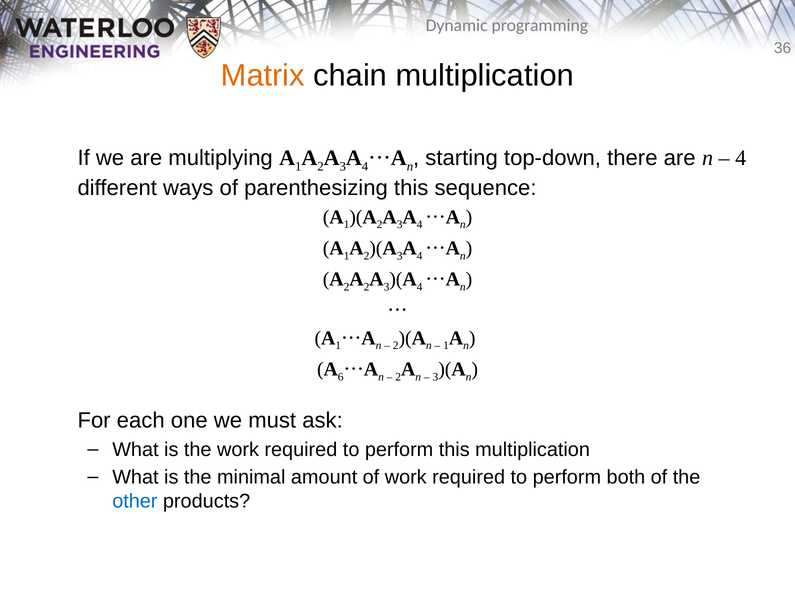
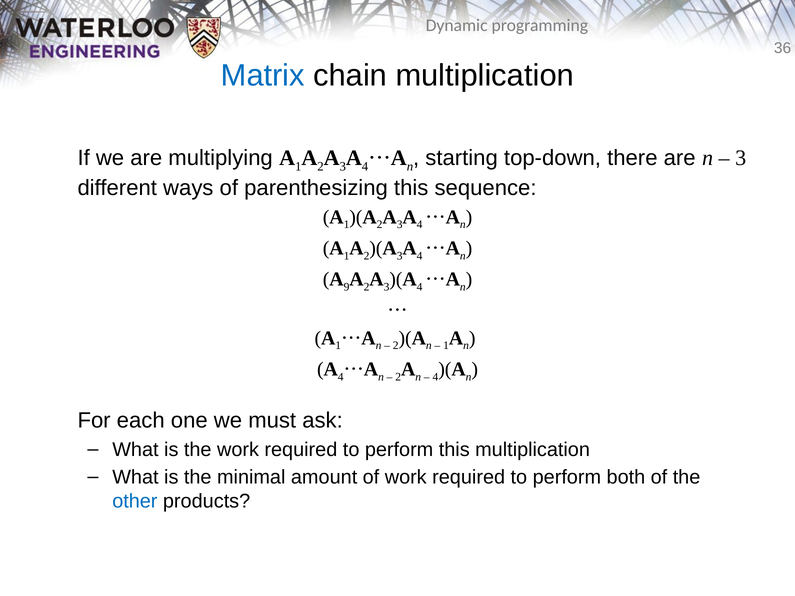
Matrix colour: orange -> blue (263, 76)
4: 4 -> 3 (741, 158)
2: 2 -> 9 (347, 287)
6: 6 -> 4 (341, 377)
3: 3 -> 4 (435, 377)
